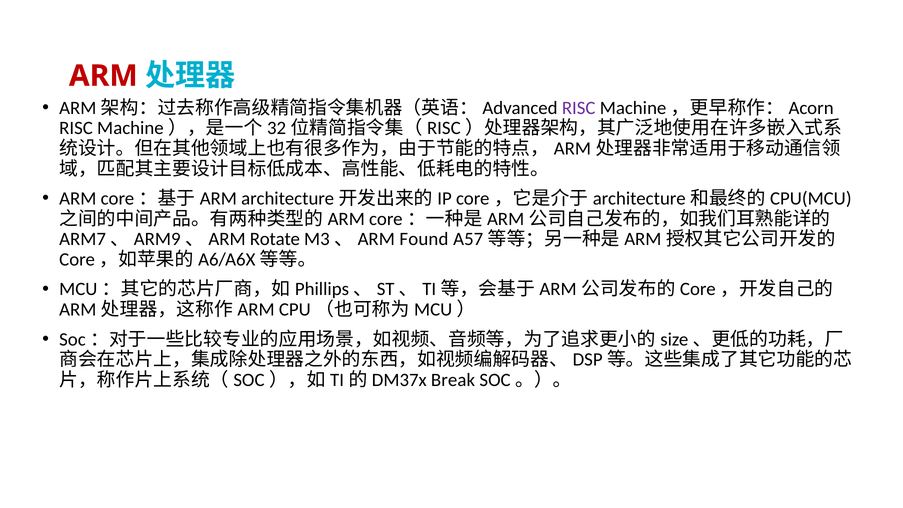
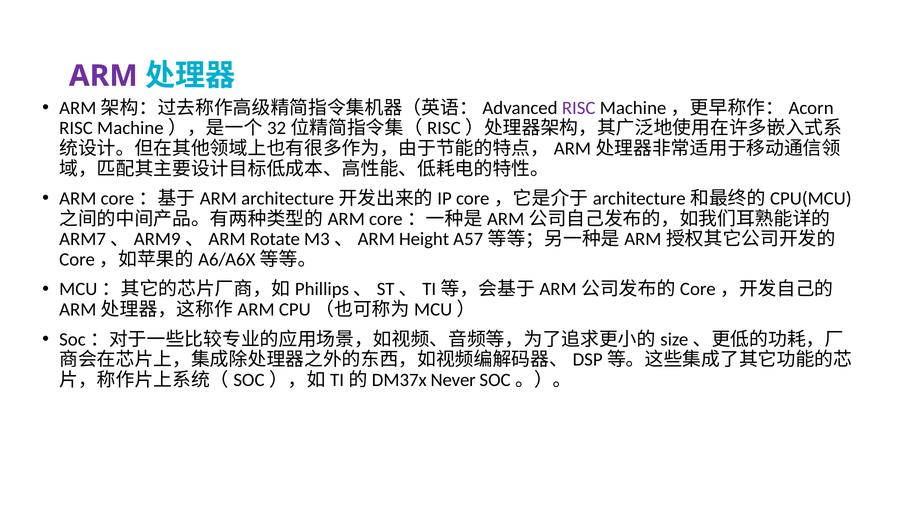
ARM colour: red -> purple (103, 76)
Found: Found -> Height (424, 239)
Break: Break -> Never (453, 380)
